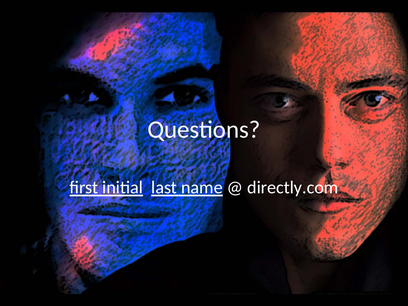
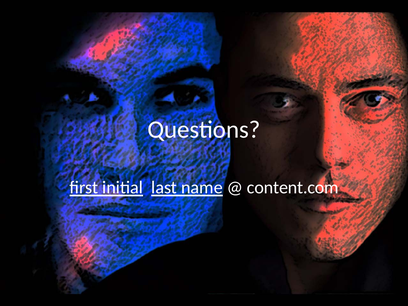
directly.com: directly.com -> content.com (293, 188)
